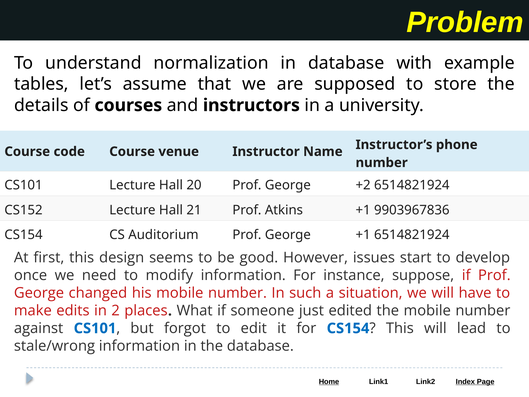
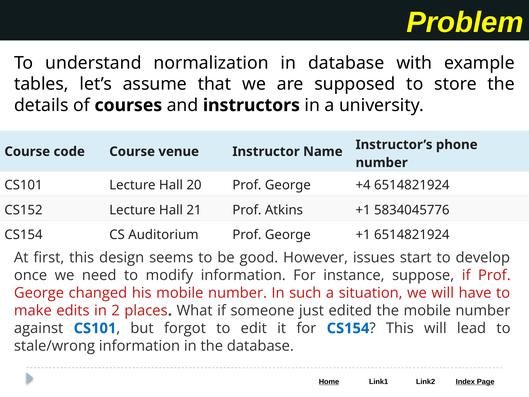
+2: +2 -> +4 (363, 185)
9903967836: 9903967836 -> 5834045776 (412, 210)
